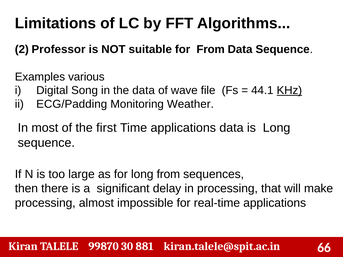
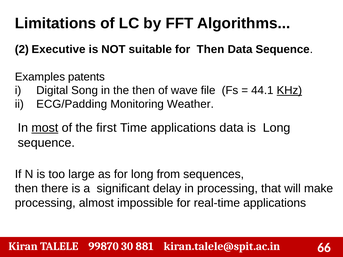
Professor: Professor -> Executive (59, 49)
for From: From -> Then (210, 49)
various: various -> patents (86, 77)
the data: data -> then (144, 91)
most underline: none -> present (45, 128)
